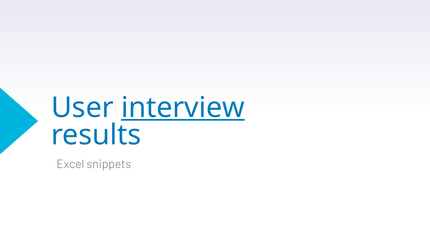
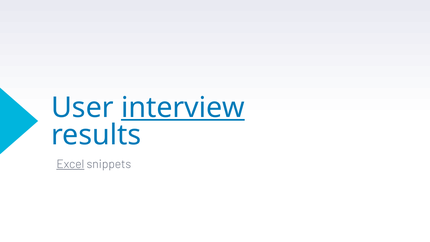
Excel underline: none -> present (70, 164)
